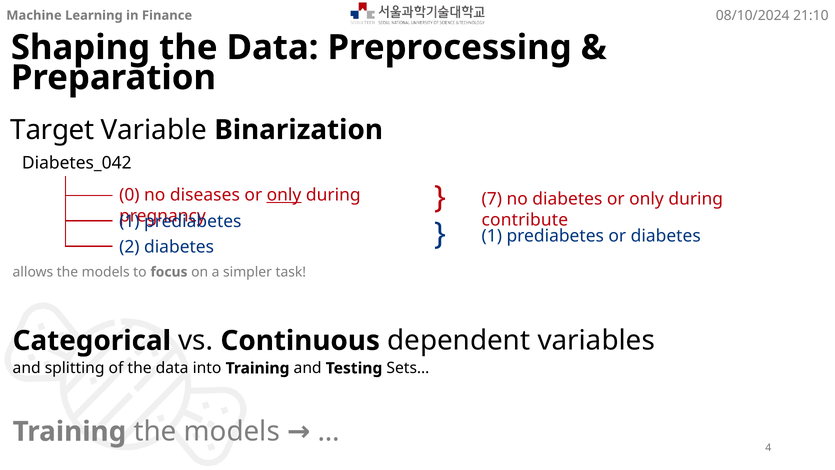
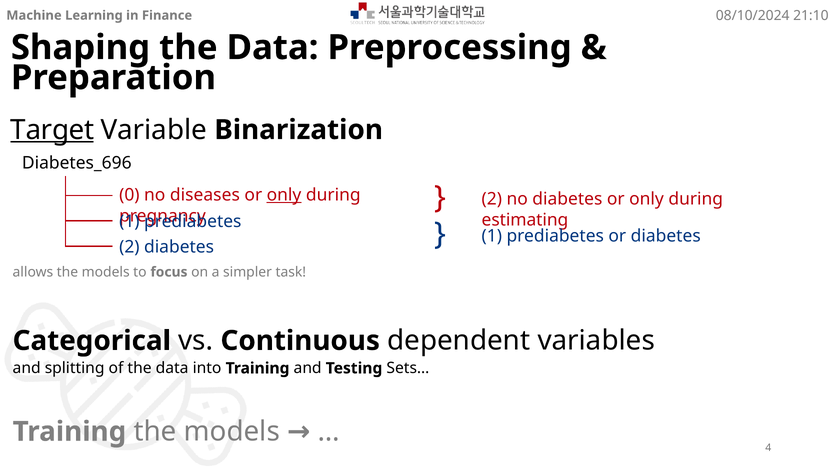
Target underline: none -> present (52, 130)
Diabetes_042: Diabetes_042 -> Diabetes_696 (77, 163)
7: 7 -> 2 (492, 199)
contribute: contribute -> estimating (525, 220)
